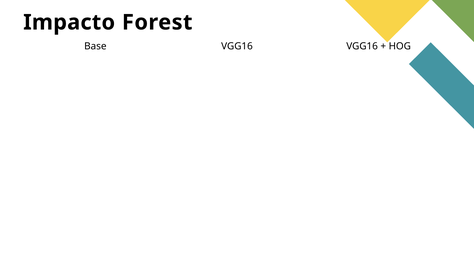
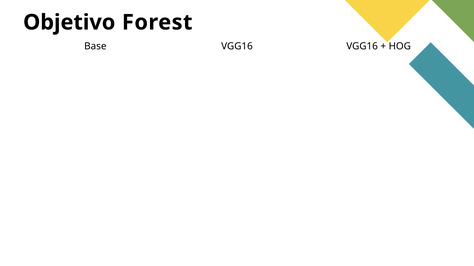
Impacto: Impacto -> Objetivo (69, 22)
